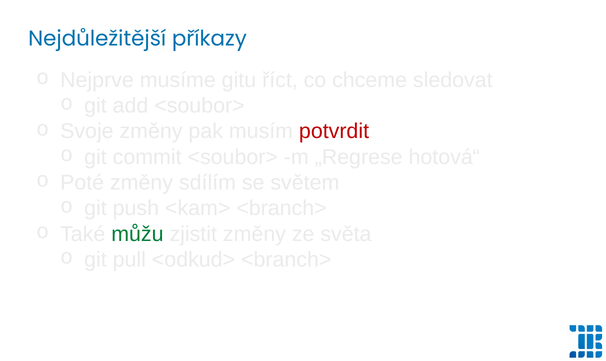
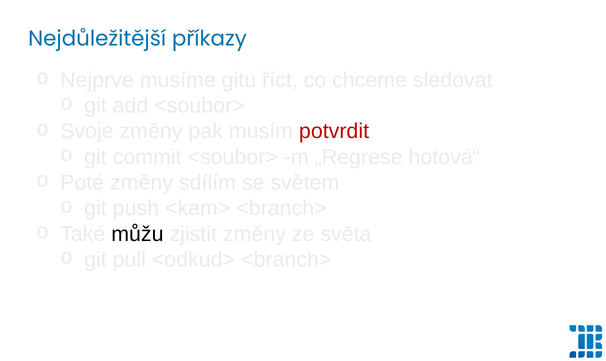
můžu colour: green -> black (137, 234)
